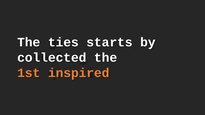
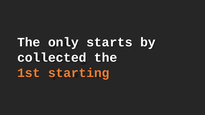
ties: ties -> only (63, 42)
inspired: inspired -> starting (79, 73)
